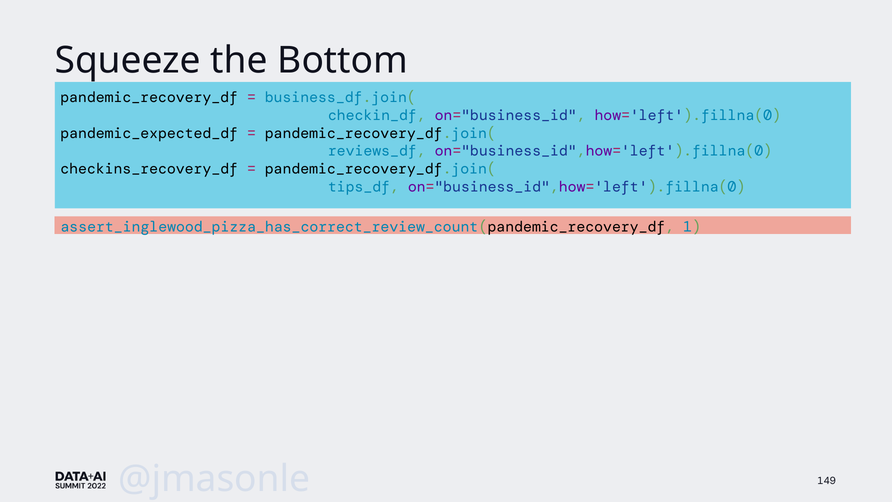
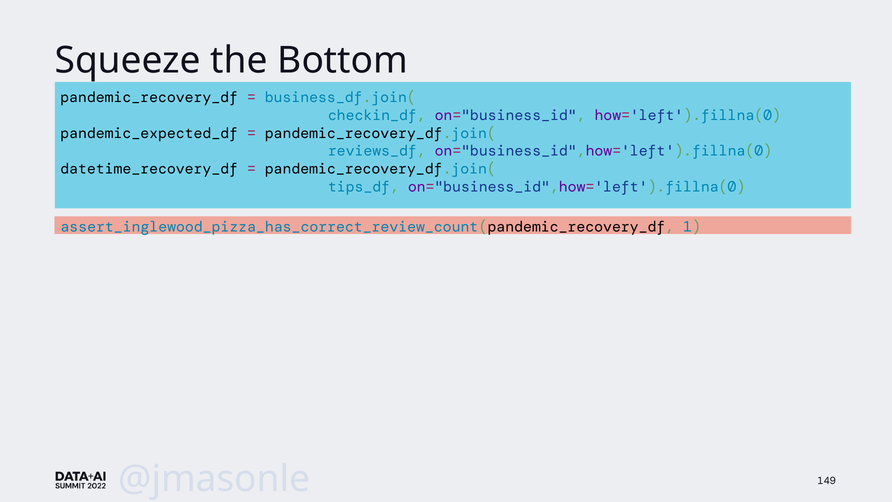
checkins_recovery_df: checkins_recovery_df -> datetime_recovery_df (149, 169)
